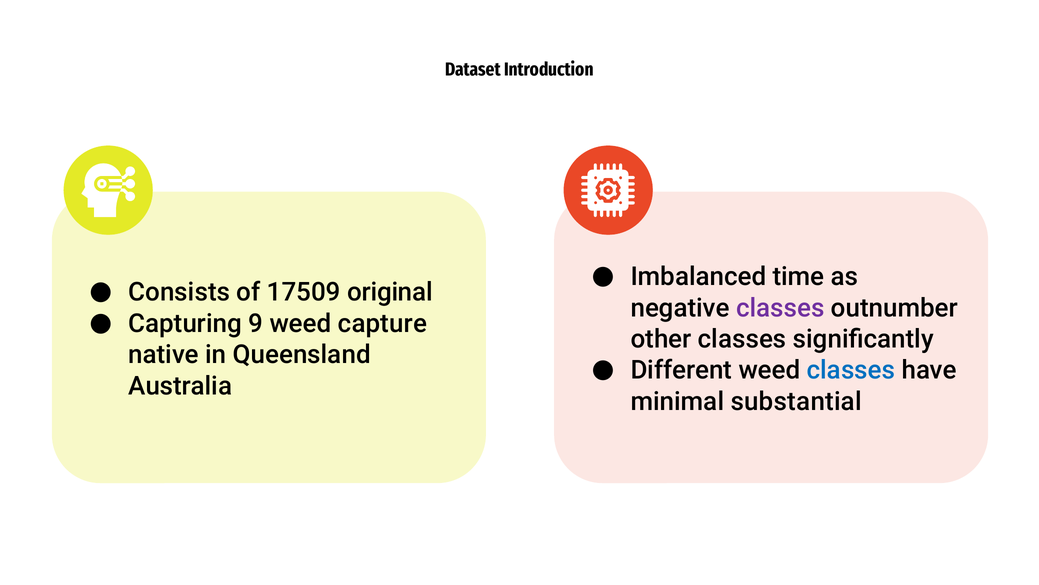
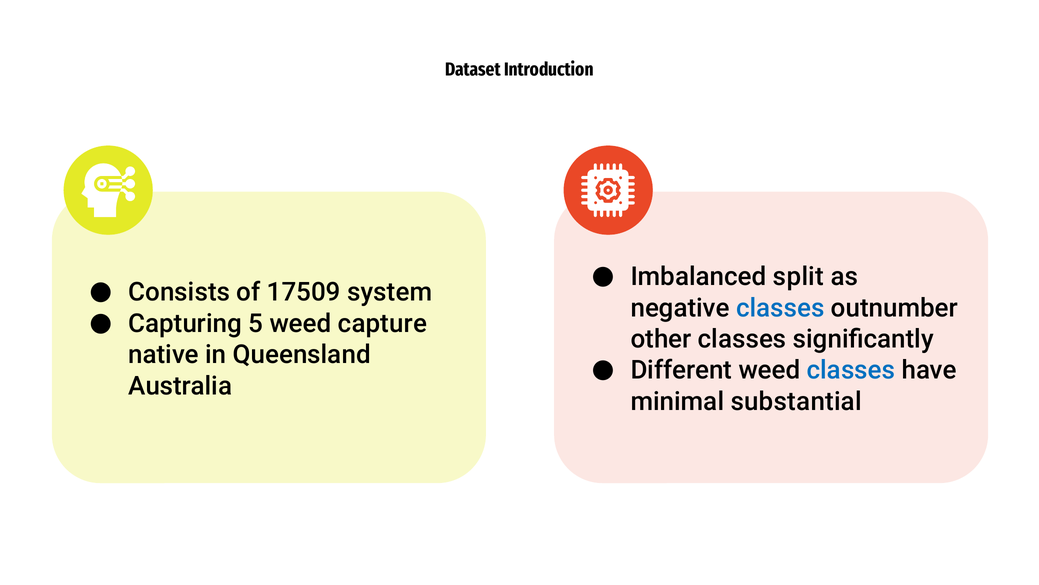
time: time -> split (798, 277)
original: original -> system (390, 292)
classes colour: purple -> blue (780, 308)
9: 9 -> 5 (256, 323)
